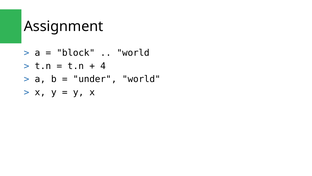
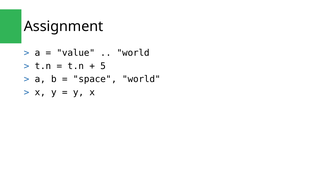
block: block -> value (76, 53)
4: 4 -> 5 (103, 66)
under: under -> space (95, 79)
